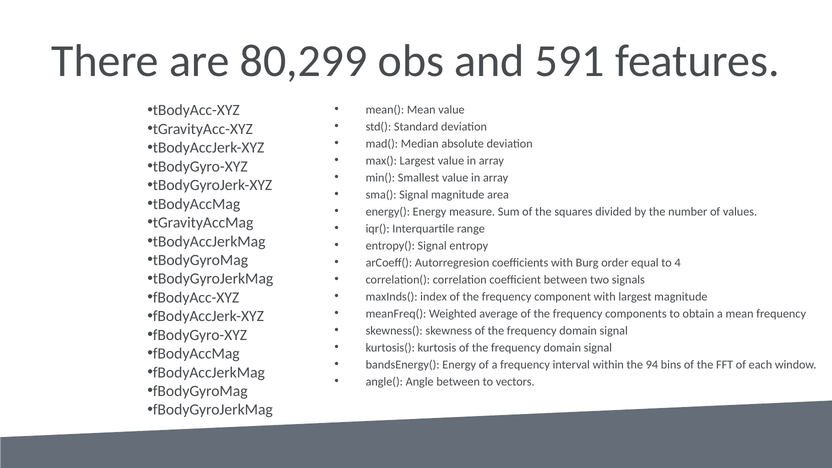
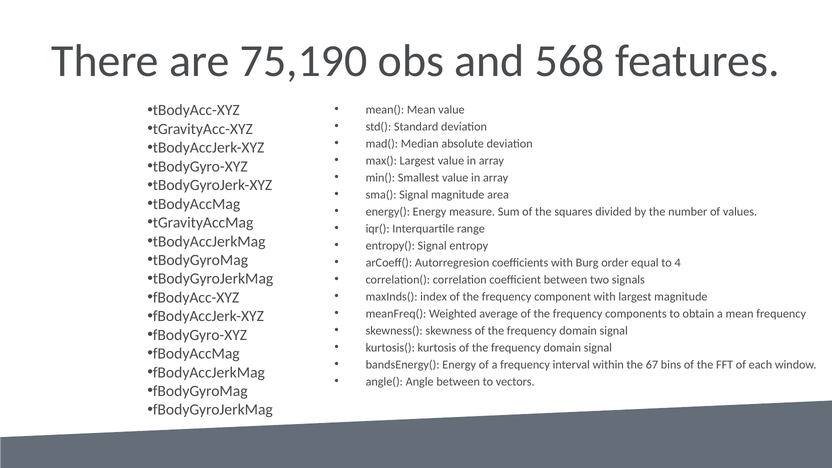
80,299: 80,299 -> 75,190 (304, 61)
591: 591 -> 568 (570, 61)
94: 94 -> 67 (652, 365)
